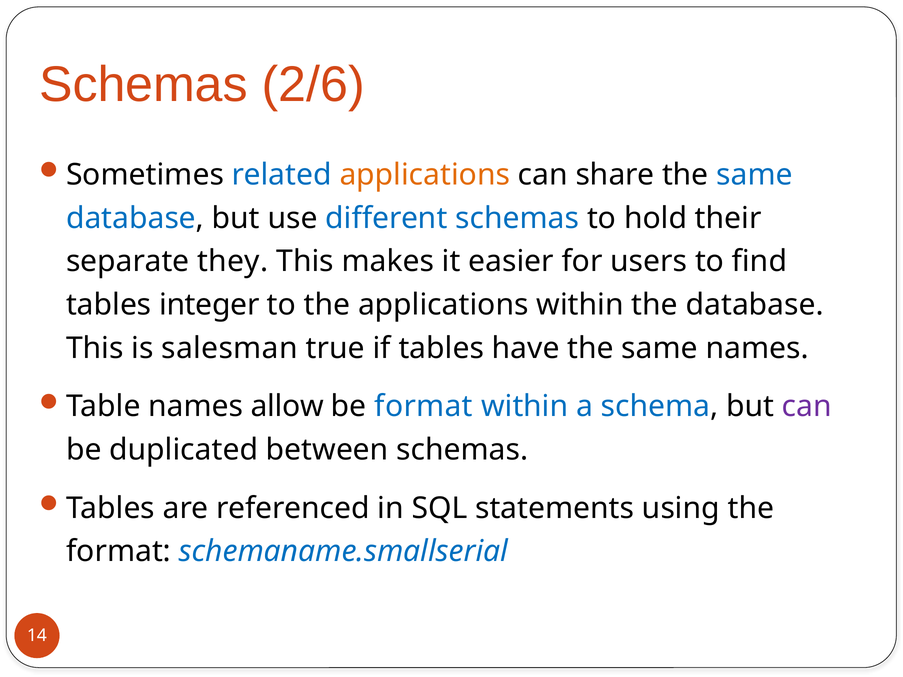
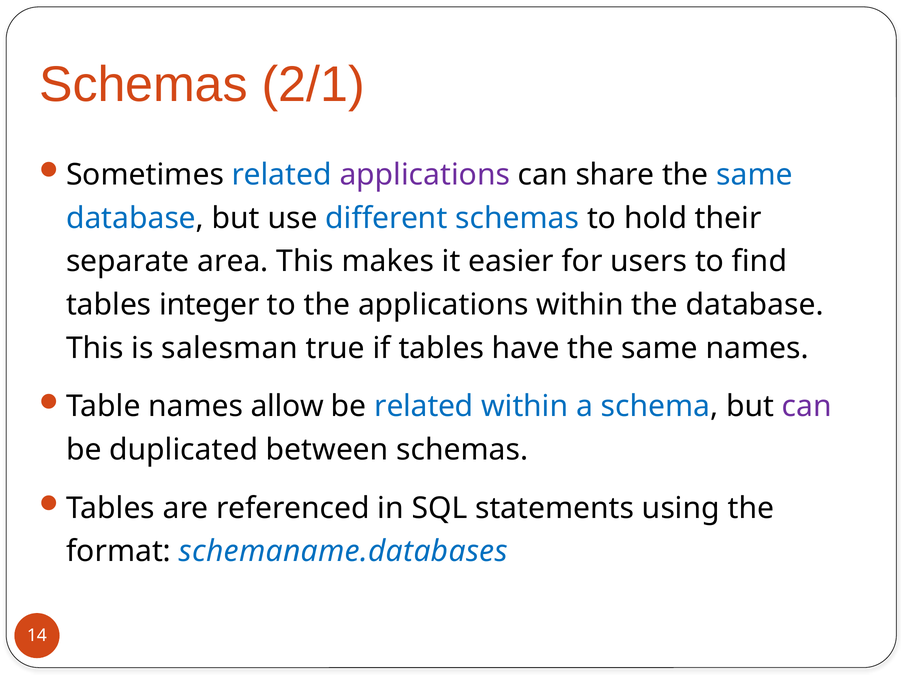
2/6: 2/6 -> 2/1 (313, 85)
applications colour: orange -> purple (425, 175)
they: they -> area (233, 262)
be format: format -> related (424, 407)
schemaname.smallserial: schemaname.smallserial -> schemaname.databases (343, 552)
